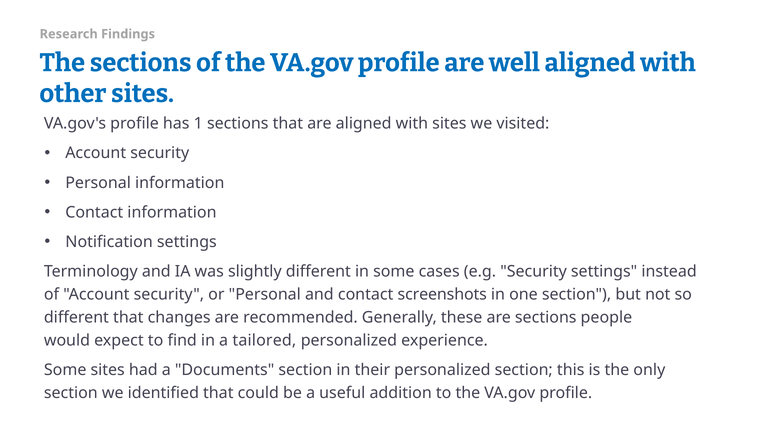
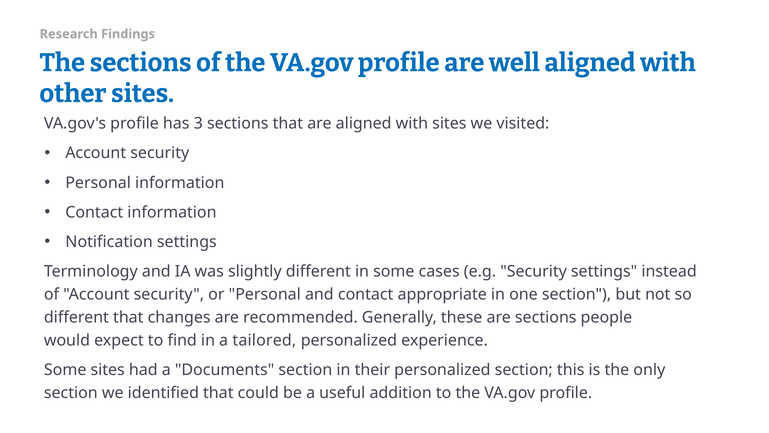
1: 1 -> 3 (198, 124)
screenshots: screenshots -> appropriate (442, 294)
